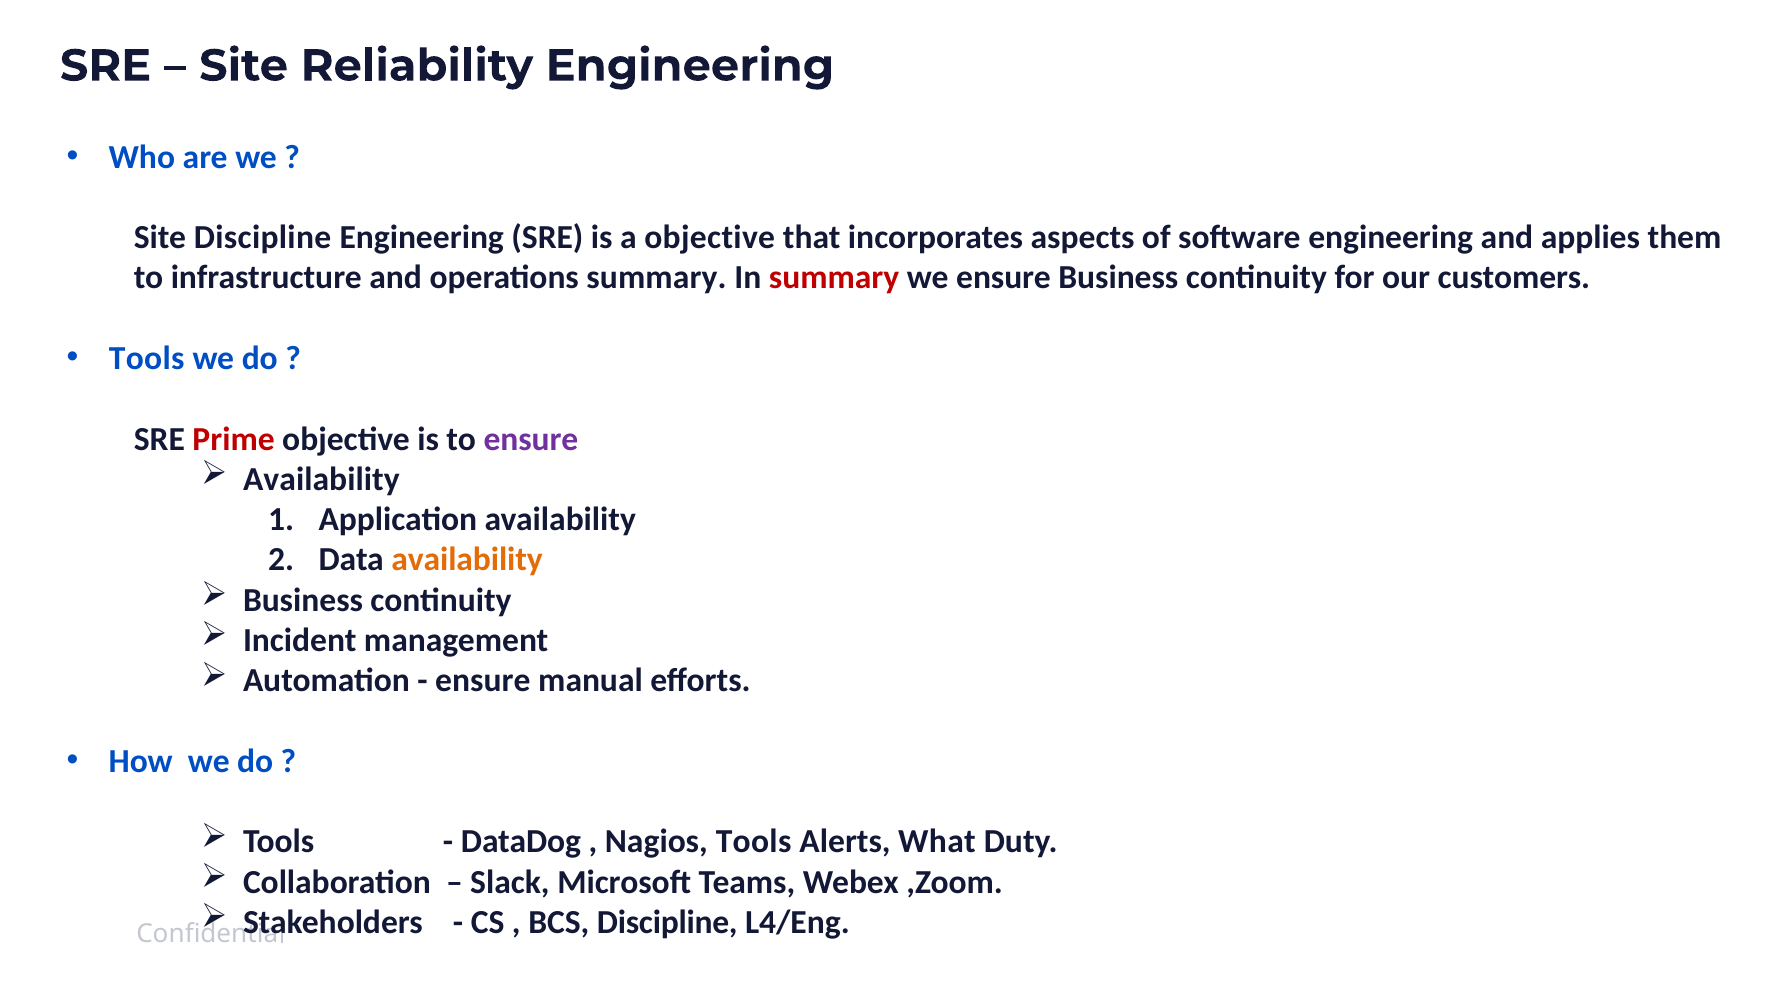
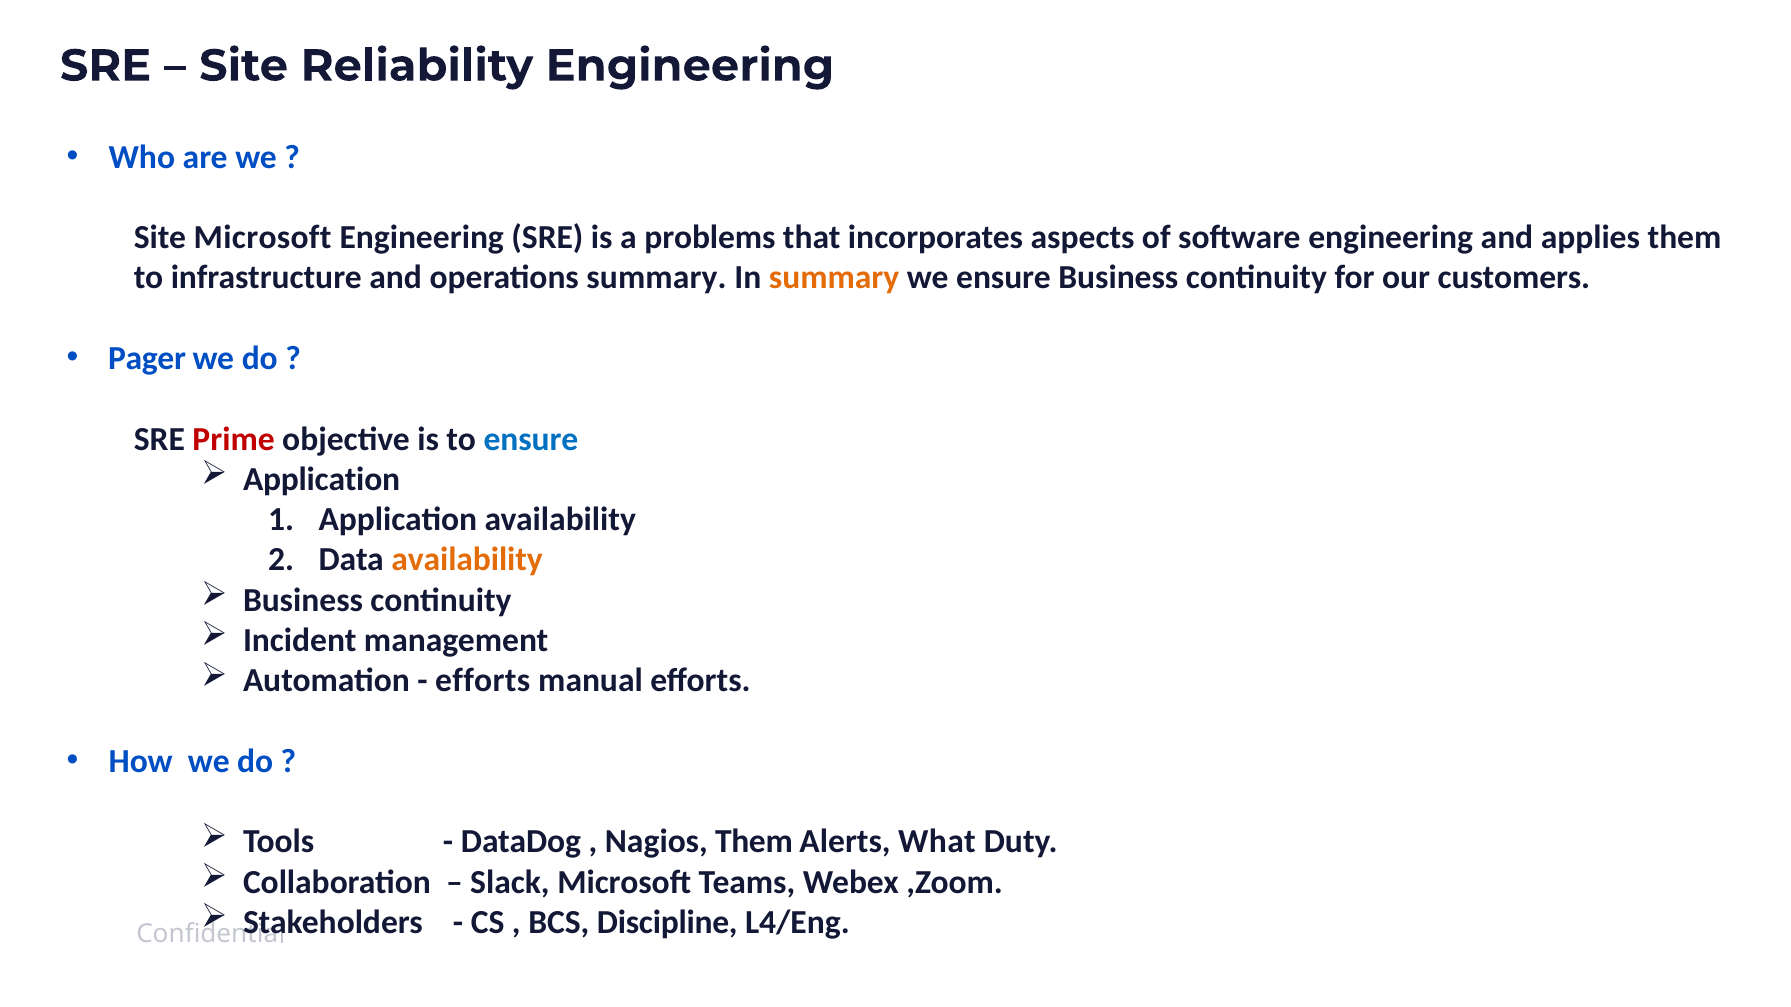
Site Discipline: Discipline -> Microsoft (263, 238)
a objective: objective -> problems (710, 238)
summary colour: red -> orange (834, 278)
Tools: Tools -> Pager (147, 359)
ensure colour: purple -> blue (531, 439)
Availability: Availability -> Application (322, 479)
ensure: ensure -> efforts (483, 681)
Nagios Tools: Tools -> Them (754, 842)
